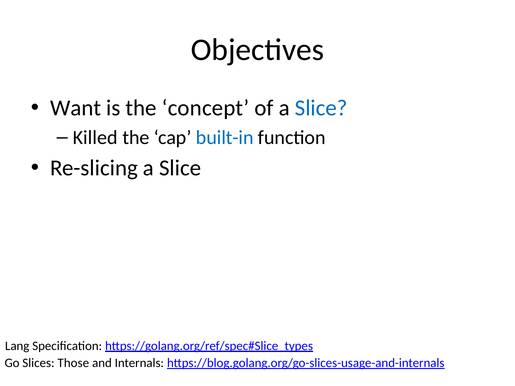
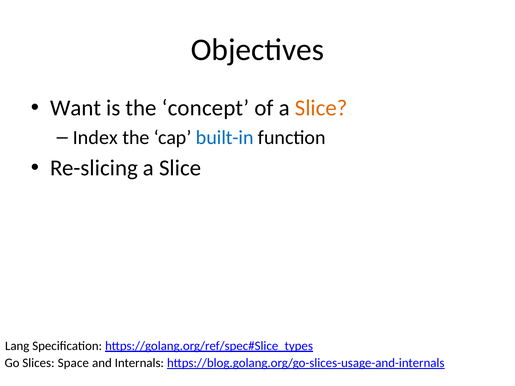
Slice colour: blue -> orange (321, 108)
Killed: Killed -> Index (95, 138)
Those: Those -> Space (73, 363)
